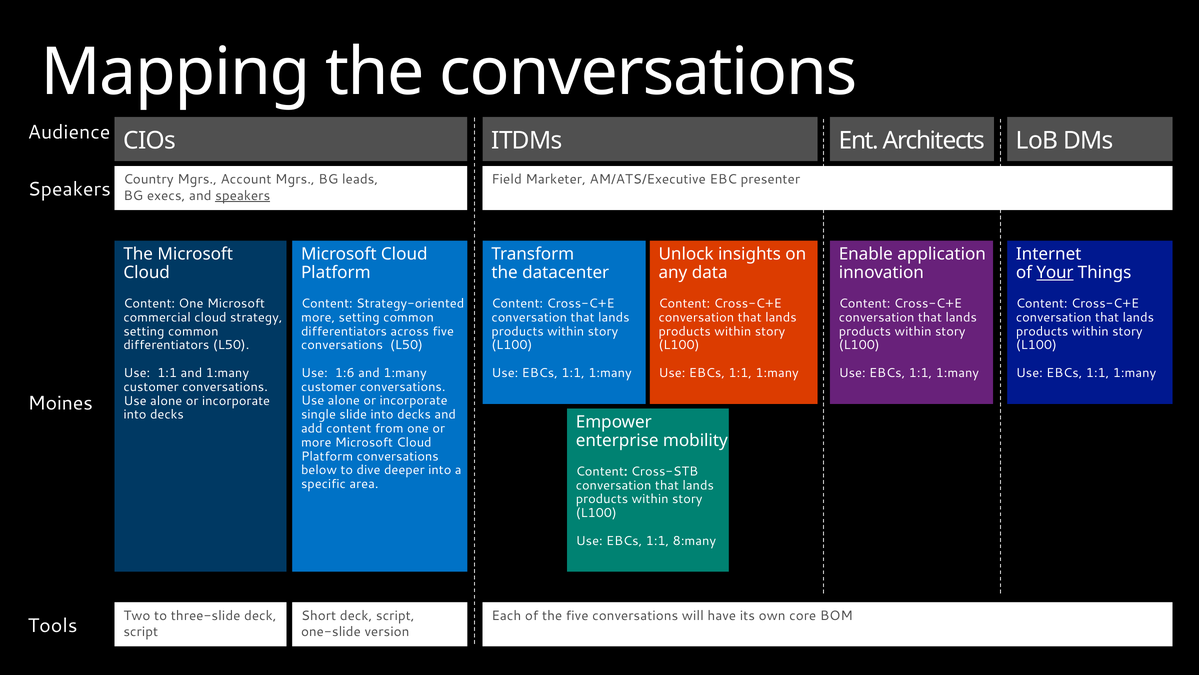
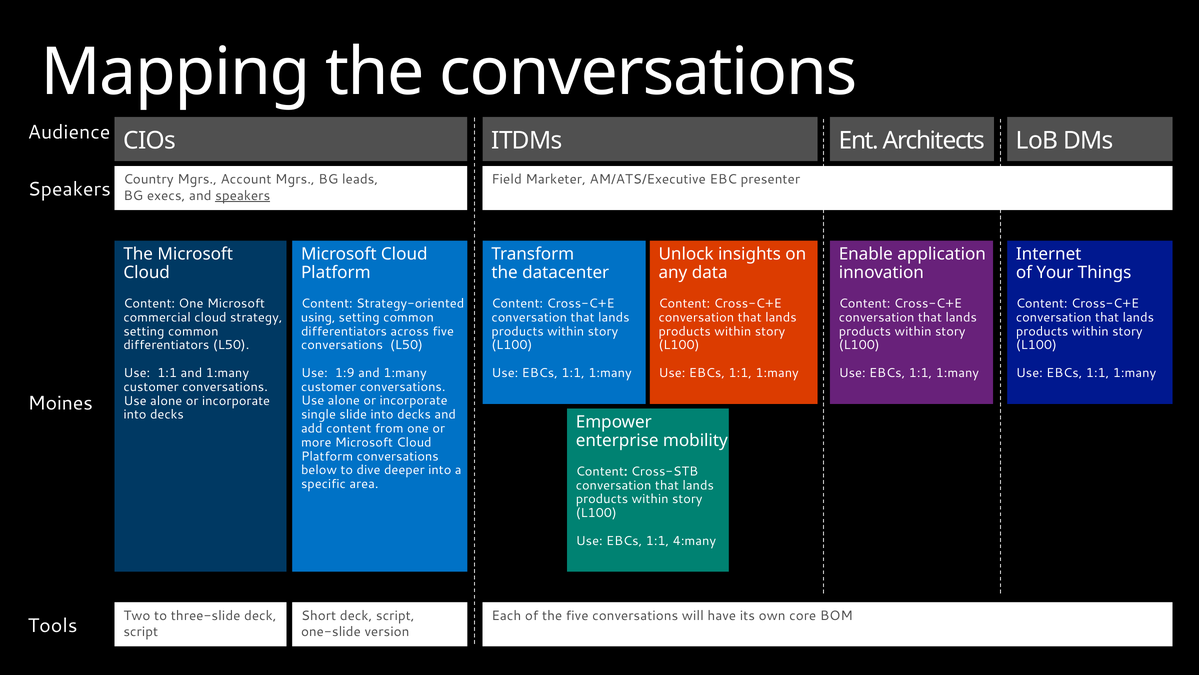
Your underline: present -> none (1055, 273)
more: more -> using (318, 317)
1:6: 1:6 -> 1:9 (345, 373)
8:many: 8:many -> 4:many (694, 540)
